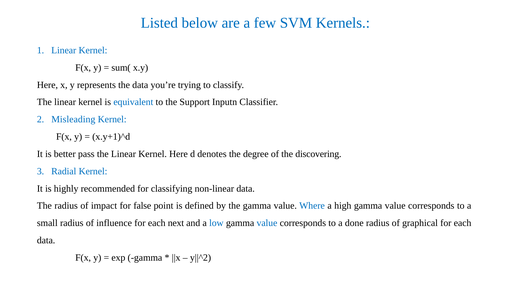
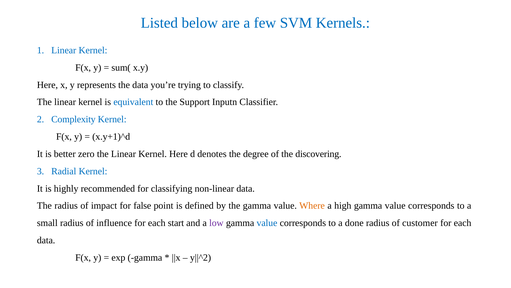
Misleading: Misleading -> Complexity (73, 119)
pass: pass -> zero (86, 154)
Where colour: blue -> orange (312, 205)
next: next -> start (176, 223)
low colour: blue -> purple (216, 223)
graphical: graphical -> customer (420, 223)
